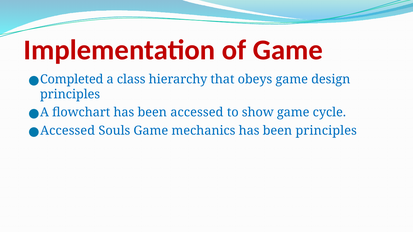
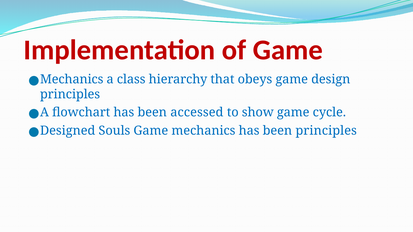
Completed: Completed -> Mechanics (72, 79)
Accessed: Accessed -> Designed (68, 131)
